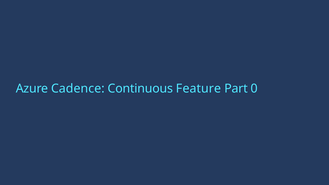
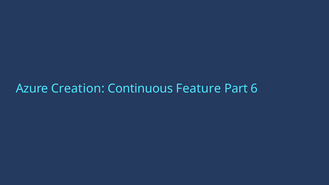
Cadence: Cadence -> Creation (78, 89)
0: 0 -> 6 (254, 89)
